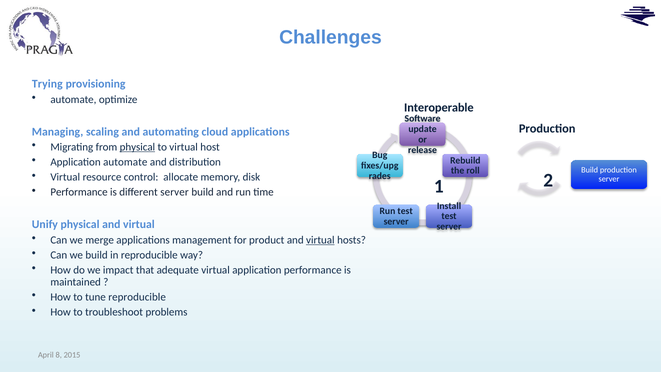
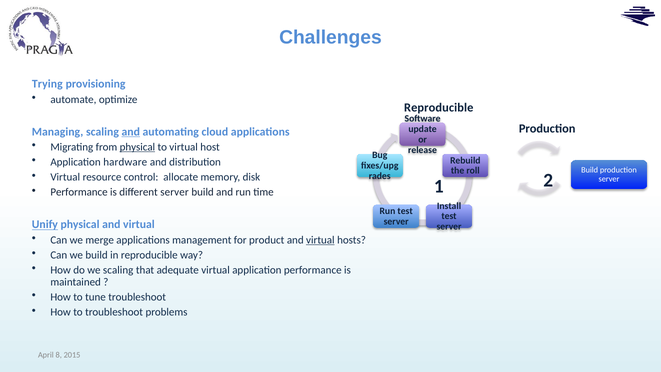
Interoperable: Interoperable -> Reproducible (439, 108)
and underline: none -> present (131, 132)
Application automate: automate -> hardware (125, 162)
Unify underline: none -> present (45, 225)
we impact: impact -> scaling (118, 270)
tune reproducible: reproducible -> troubleshoot (137, 297)
